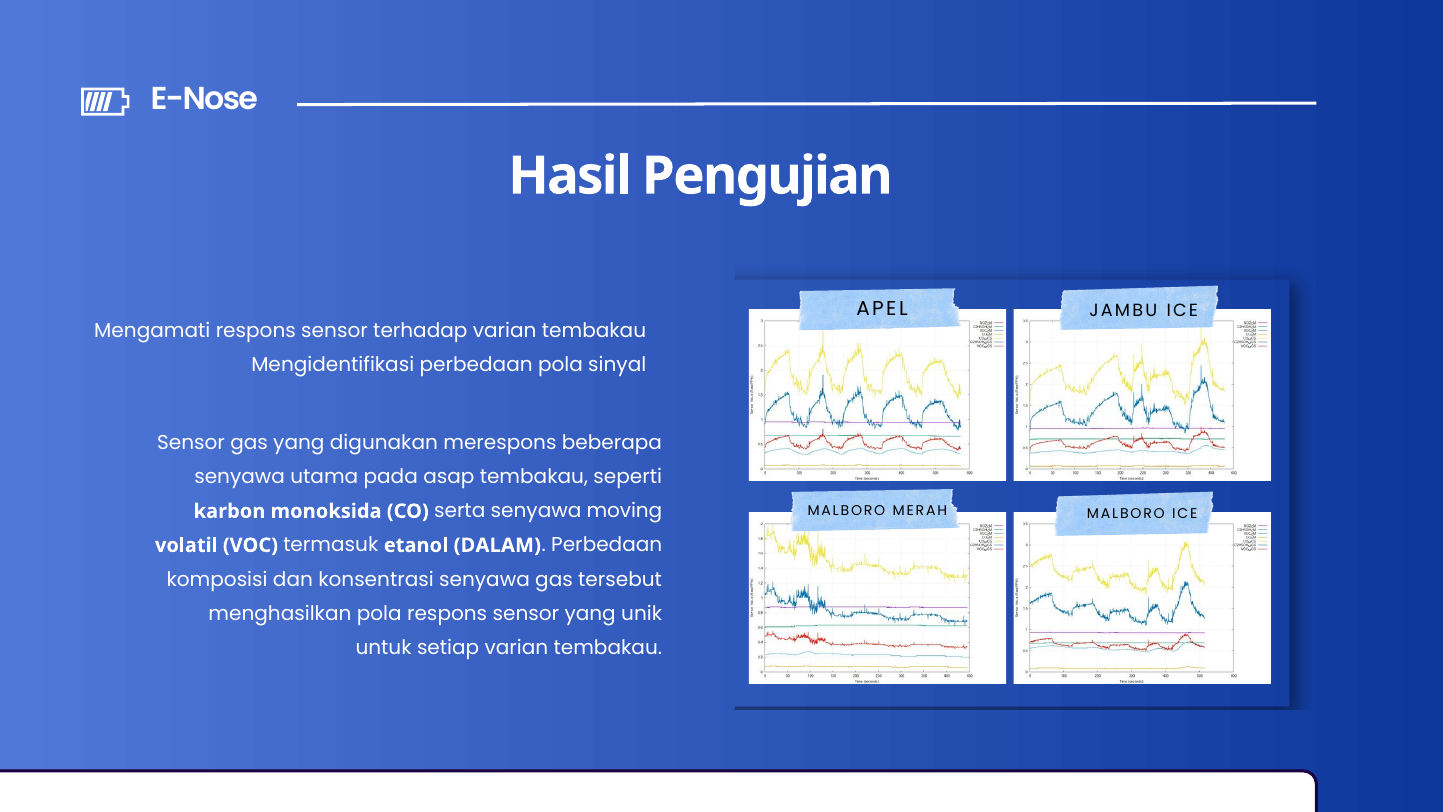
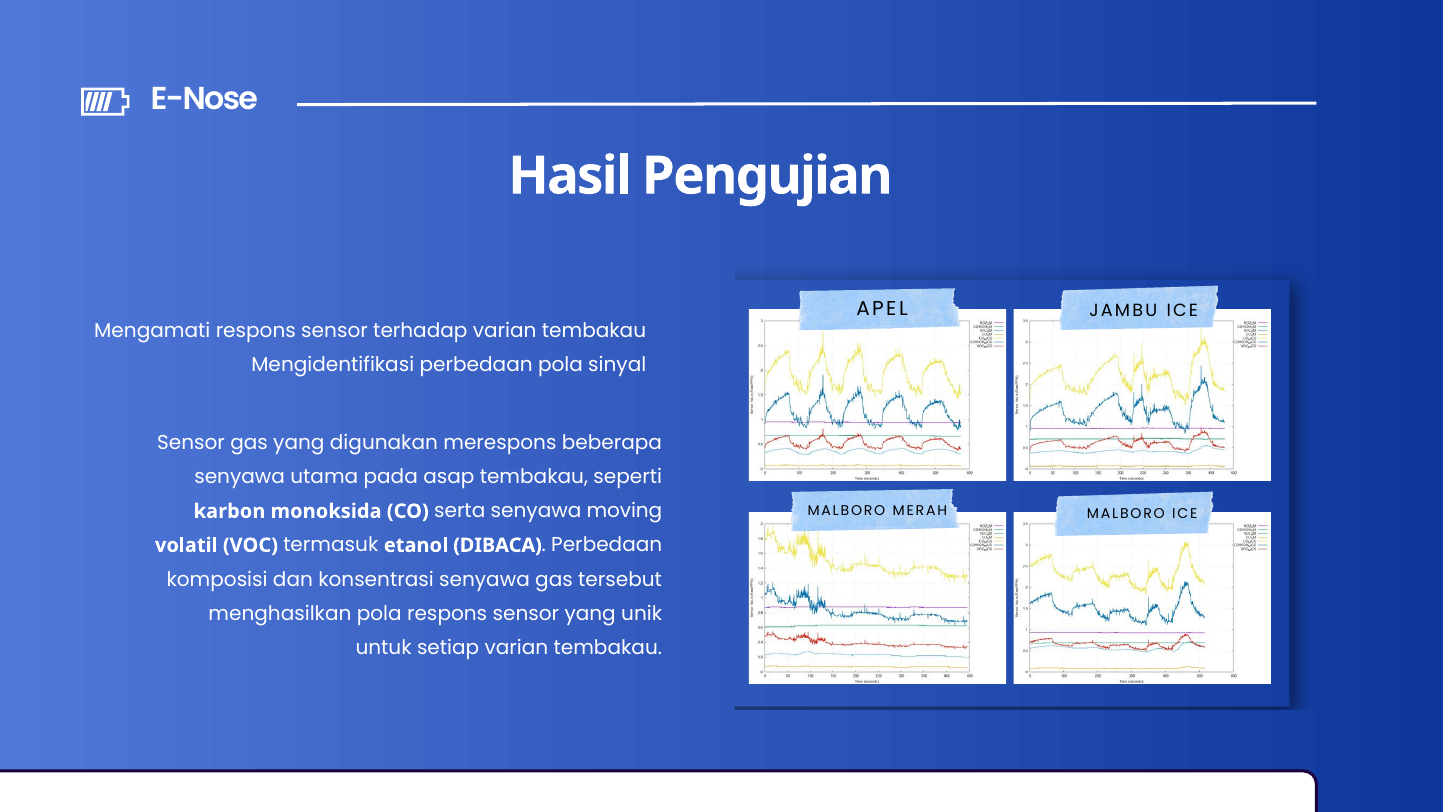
DALAM: DALAM -> DIBACA (498, 545)
